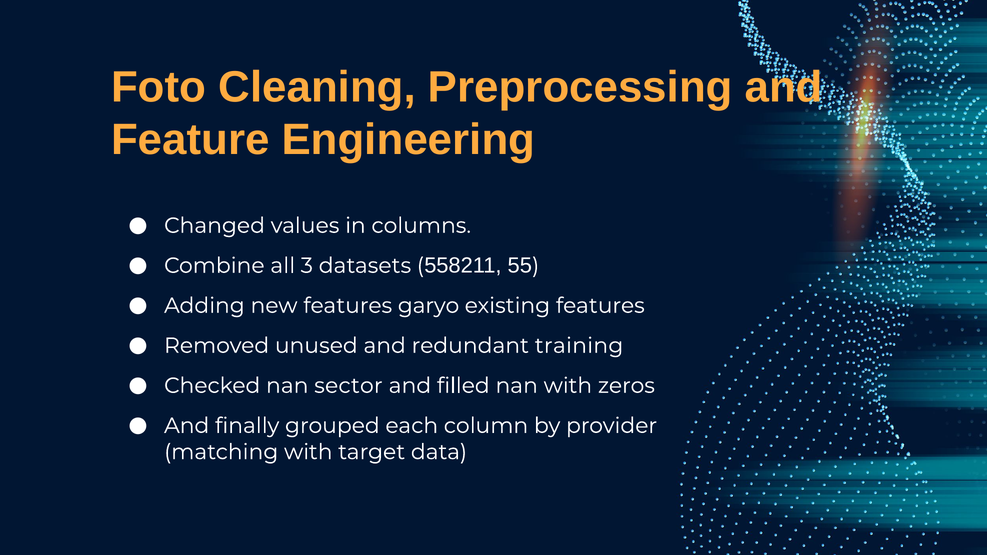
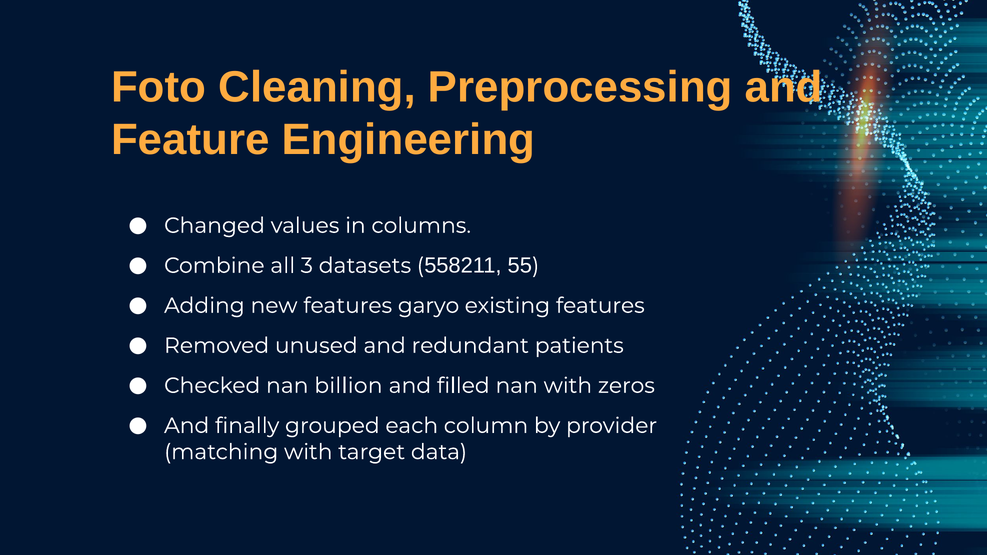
training: training -> patients (579, 346)
sector: sector -> billion (348, 386)
